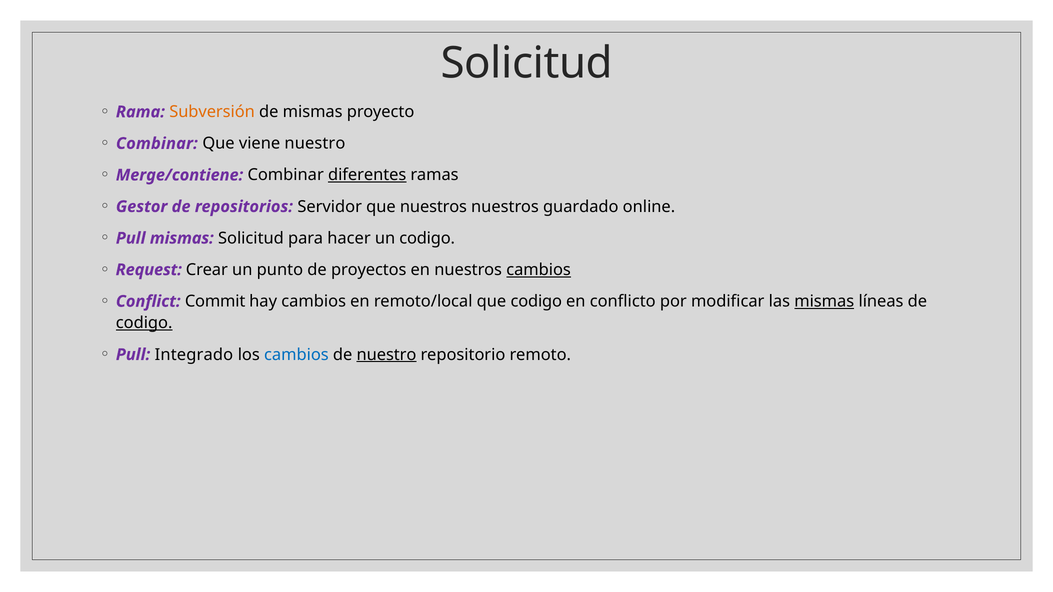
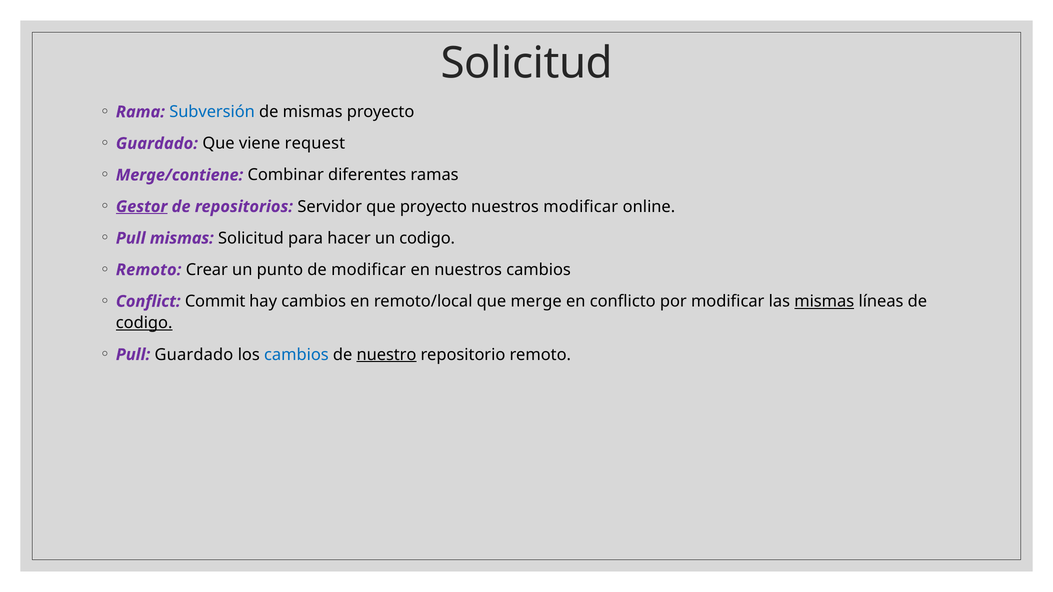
Subversión colour: orange -> blue (212, 112)
Combinar: Combinar -> Guardado (157, 144)
viene nuestro: nuestro -> request (315, 144)
diferentes underline: present -> none (367, 175)
Gestor underline: none -> present (142, 207)
que nuestros: nuestros -> proyecto (433, 207)
nuestros guardado: guardado -> modificar (581, 207)
Request: Request -> Remoto (149, 270)
de proyectos: proyectos -> modificar (369, 270)
cambios underline: present -> none (539, 270)
que codigo: codigo -> merge (536, 302)
Pull Integrado: Integrado -> Guardado (194, 355)
